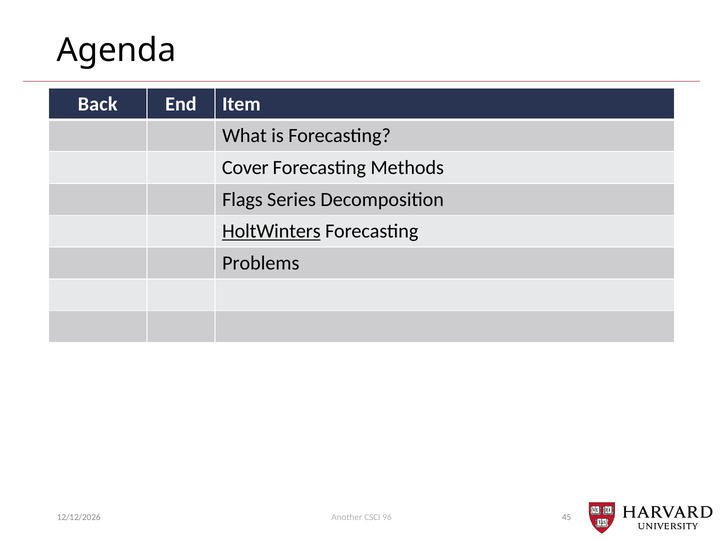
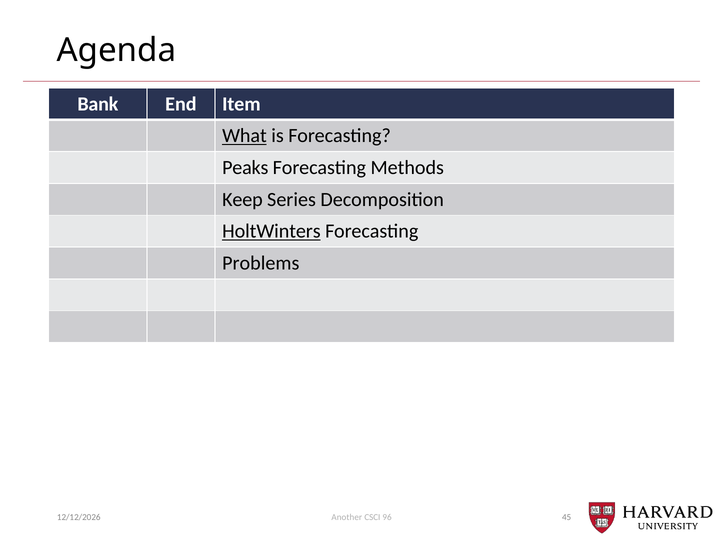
Back: Back -> Bank (98, 104)
What underline: none -> present (244, 136)
Cover: Cover -> Peaks (245, 168)
Flags: Flags -> Keep (242, 200)
